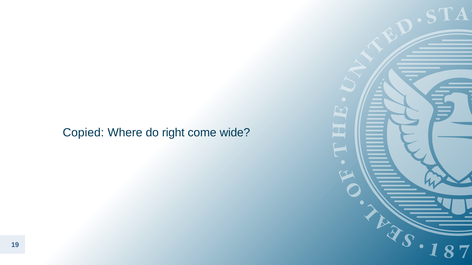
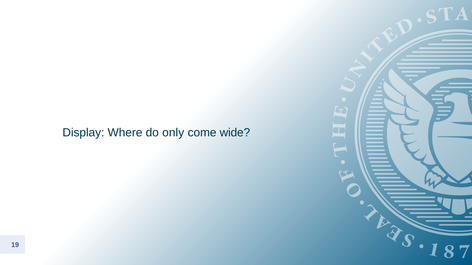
Copied: Copied -> Display (83, 133)
right: right -> only (173, 133)
